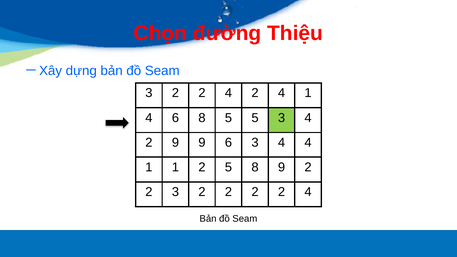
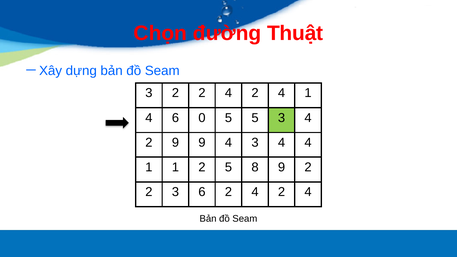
Thiệu: Thiệu -> Thuật (295, 33)
6 8: 8 -> 0 (202, 118)
9 6: 6 -> 4 (228, 143)
2 3 2: 2 -> 6 (202, 192)
2: 2 -> 4 (255, 192)
